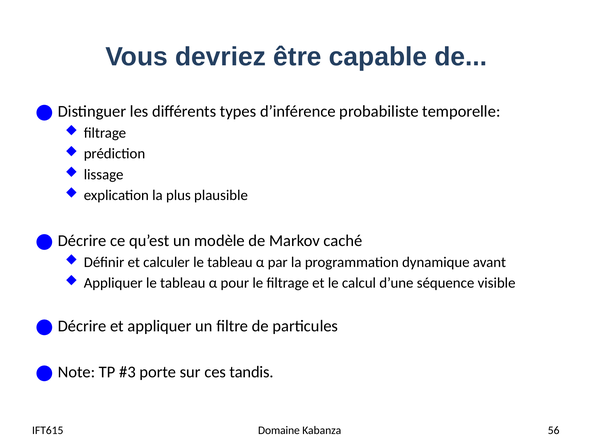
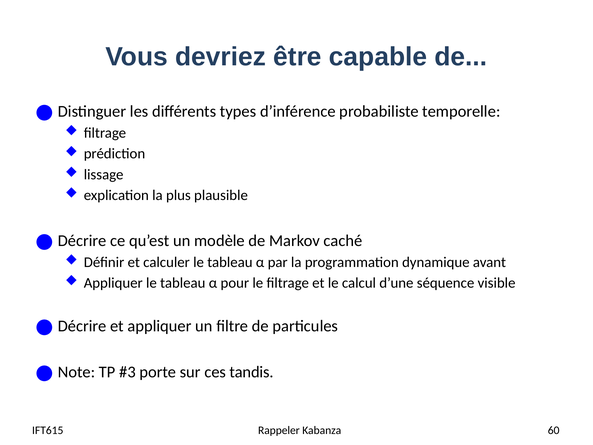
Domaine: Domaine -> Rappeler (279, 430)
56: 56 -> 60 (554, 430)
